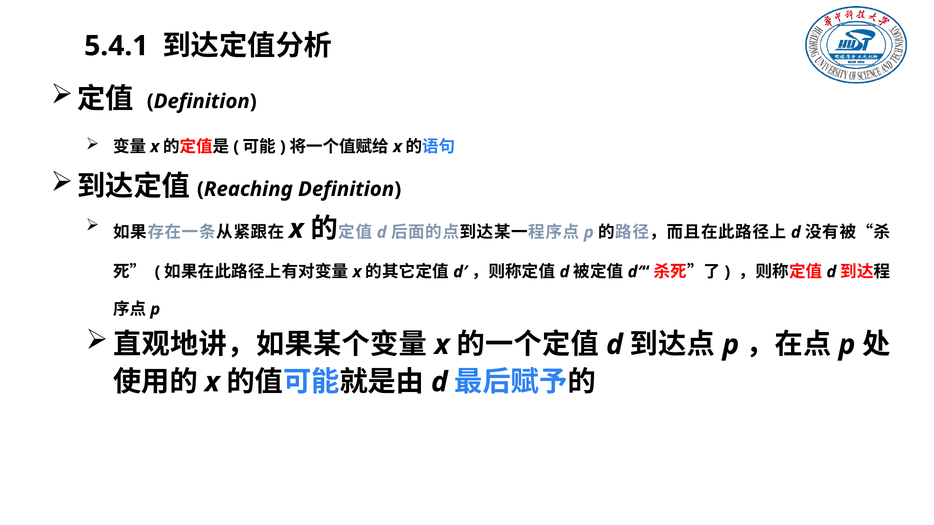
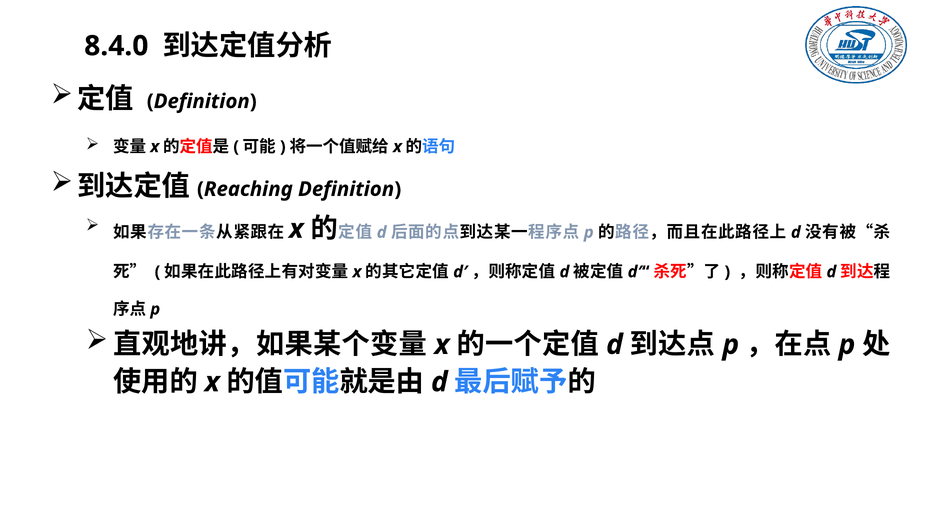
5.4.1: 5.4.1 -> 8.4.0 (116, 46)
